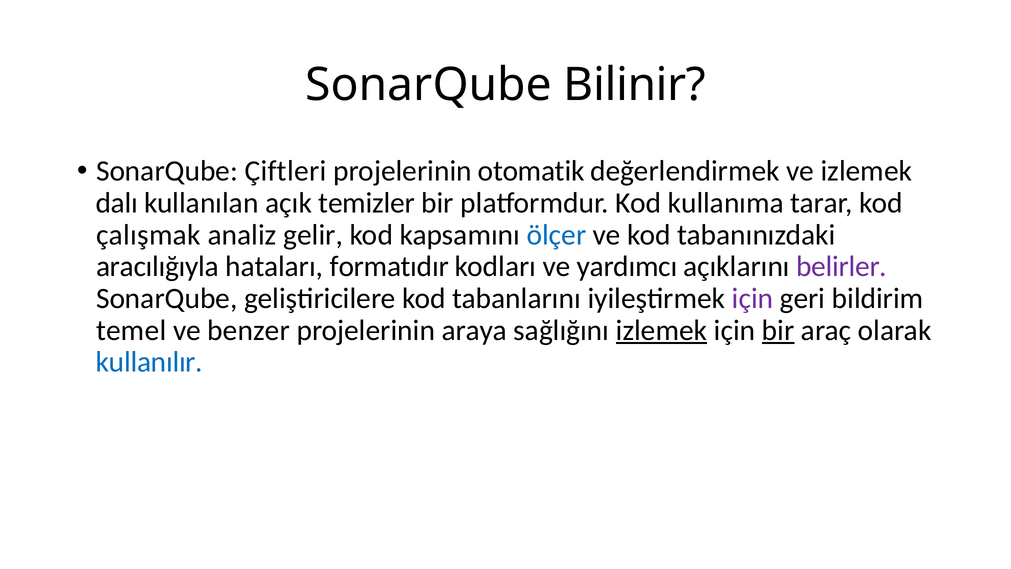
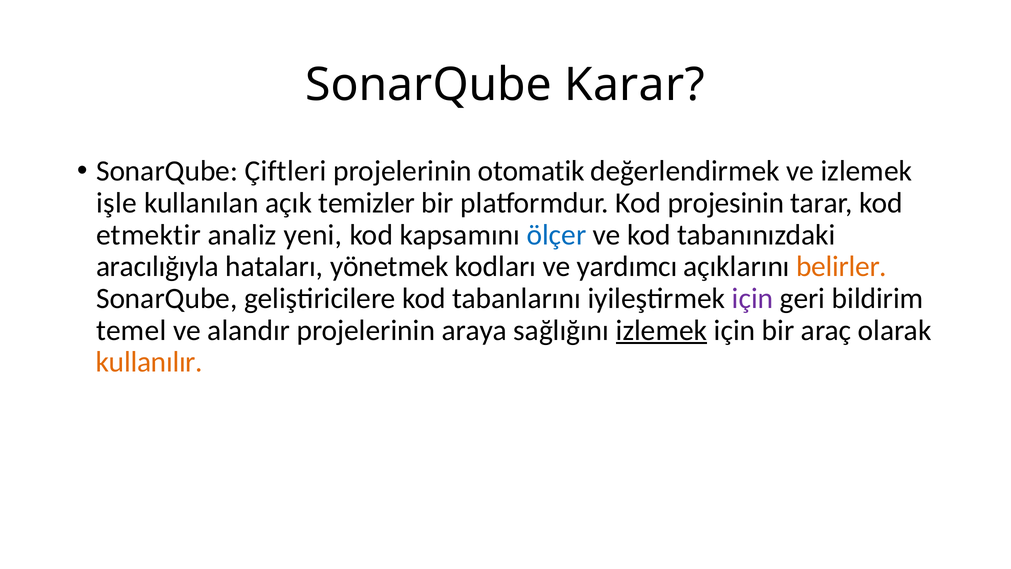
Bilinir: Bilinir -> Karar (634, 85)
dalı: dalı -> işle (117, 203)
kullanıma: kullanıma -> projesinin (726, 203)
çalışmak: çalışmak -> etmektir (148, 235)
gelir: gelir -> yeni (313, 235)
formatıdır: formatıdır -> yönetmek (389, 266)
belirler colour: purple -> orange (842, 266)
benzer: benzer -> alandır (249, 330)
bir underline: present -> none (778, 330)
kullanılır colour: blue -> orange (149, 362)
